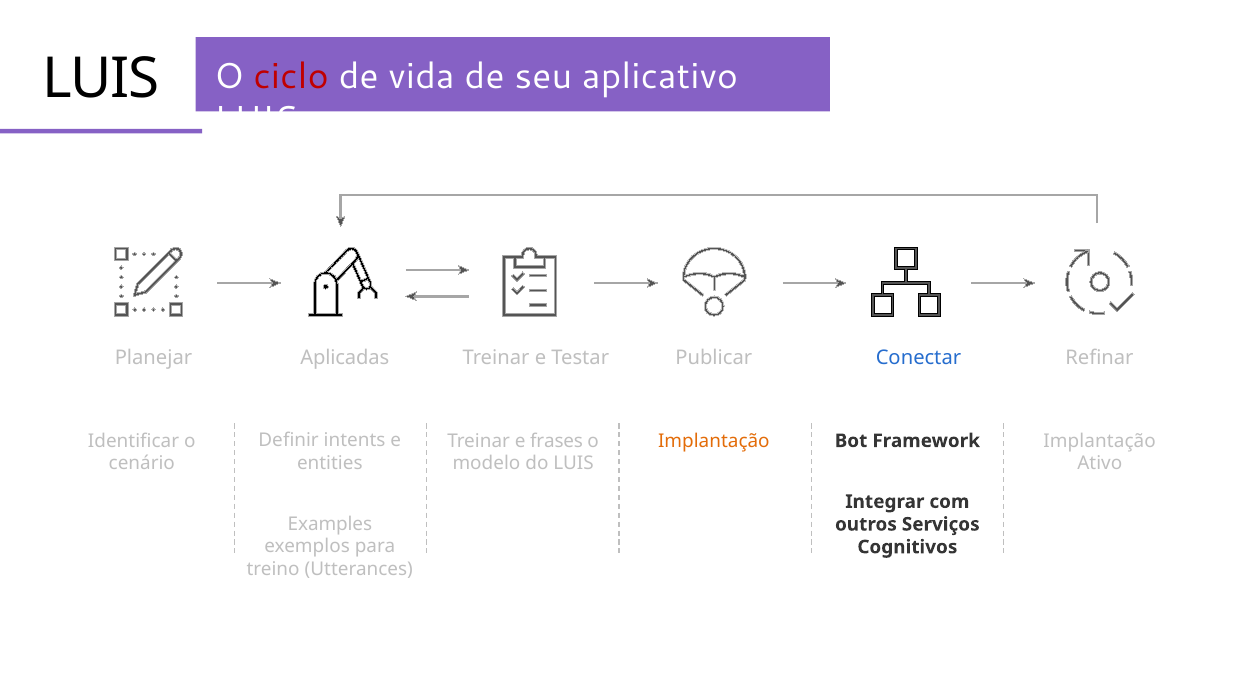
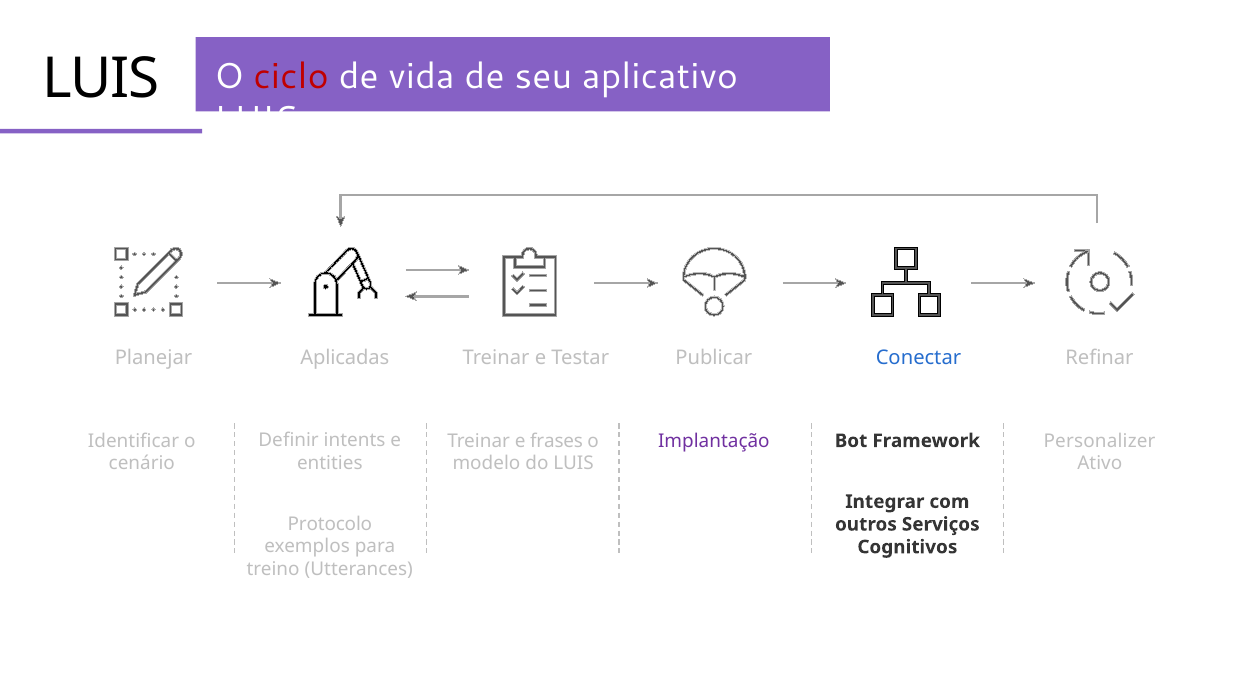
Implantação colour: orange -> purple (714, 441)
Implantação: Implantação -> Personalizer (1100, 441)
Examples: Examples -> Protocolo (330, 524)
